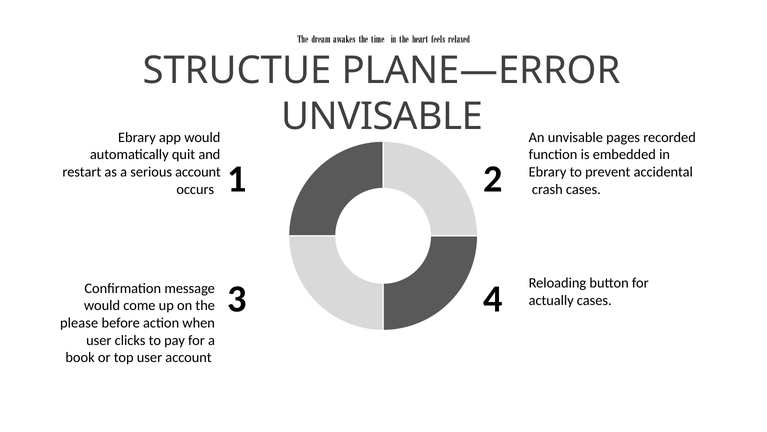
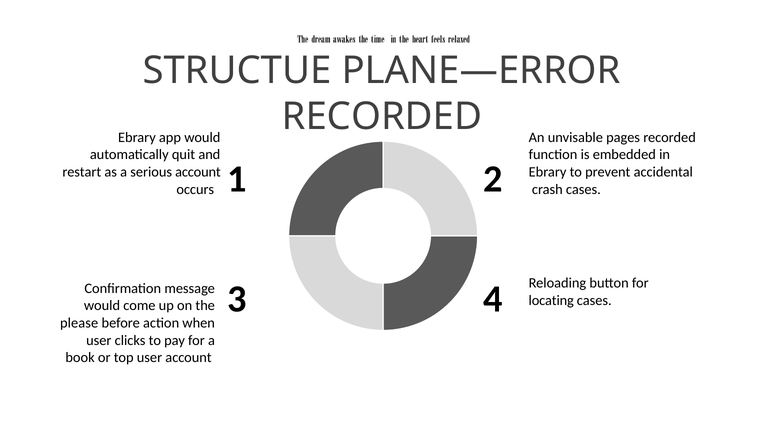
UNVISABLE: UNVISABLE -> RECORDED (382, 116)
actually: actually -> locating (551, 300)
